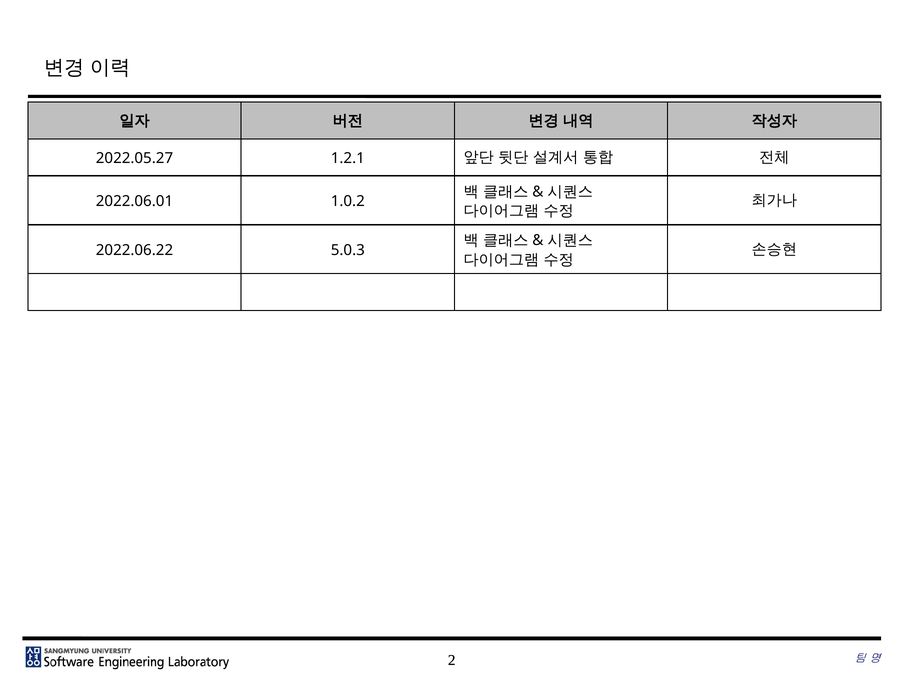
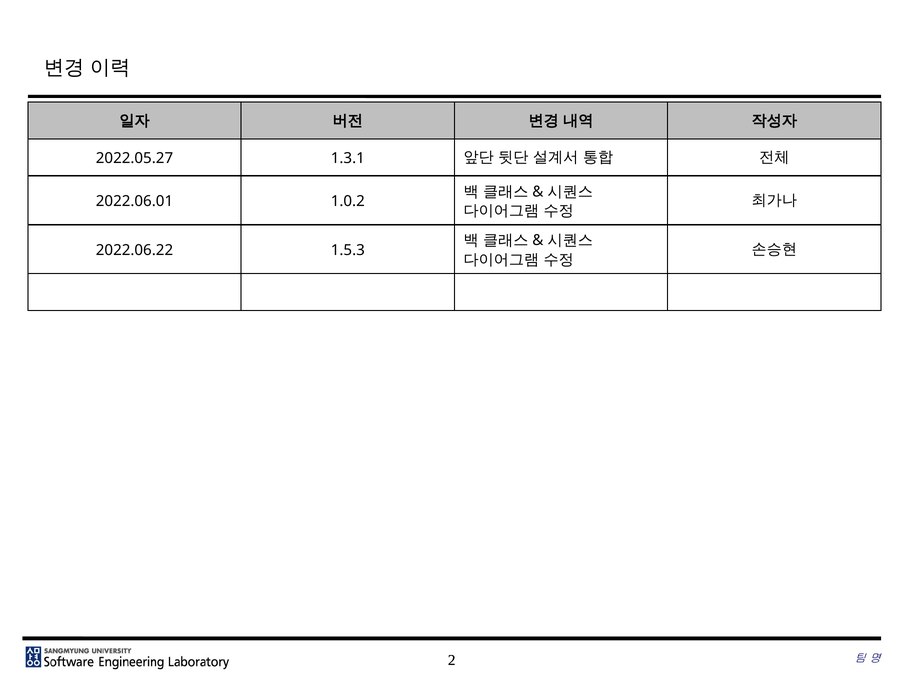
1.2.1: 1.2.1 -> 1.3.1 (348, 158)
5.0.3: 5.0.3 -> 1.5.3 (348, 250)
